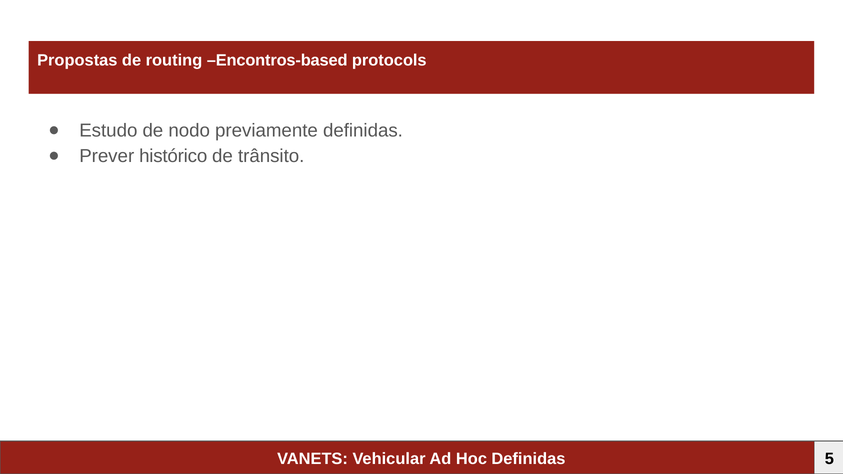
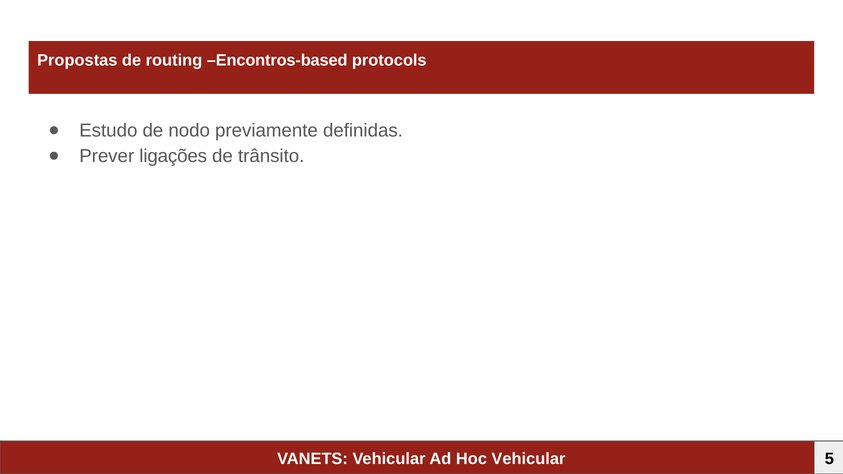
histórico: histórico -> ligações (173, 156)
Hoc Definidas: Definidas -> Vehicular (528, 459)
